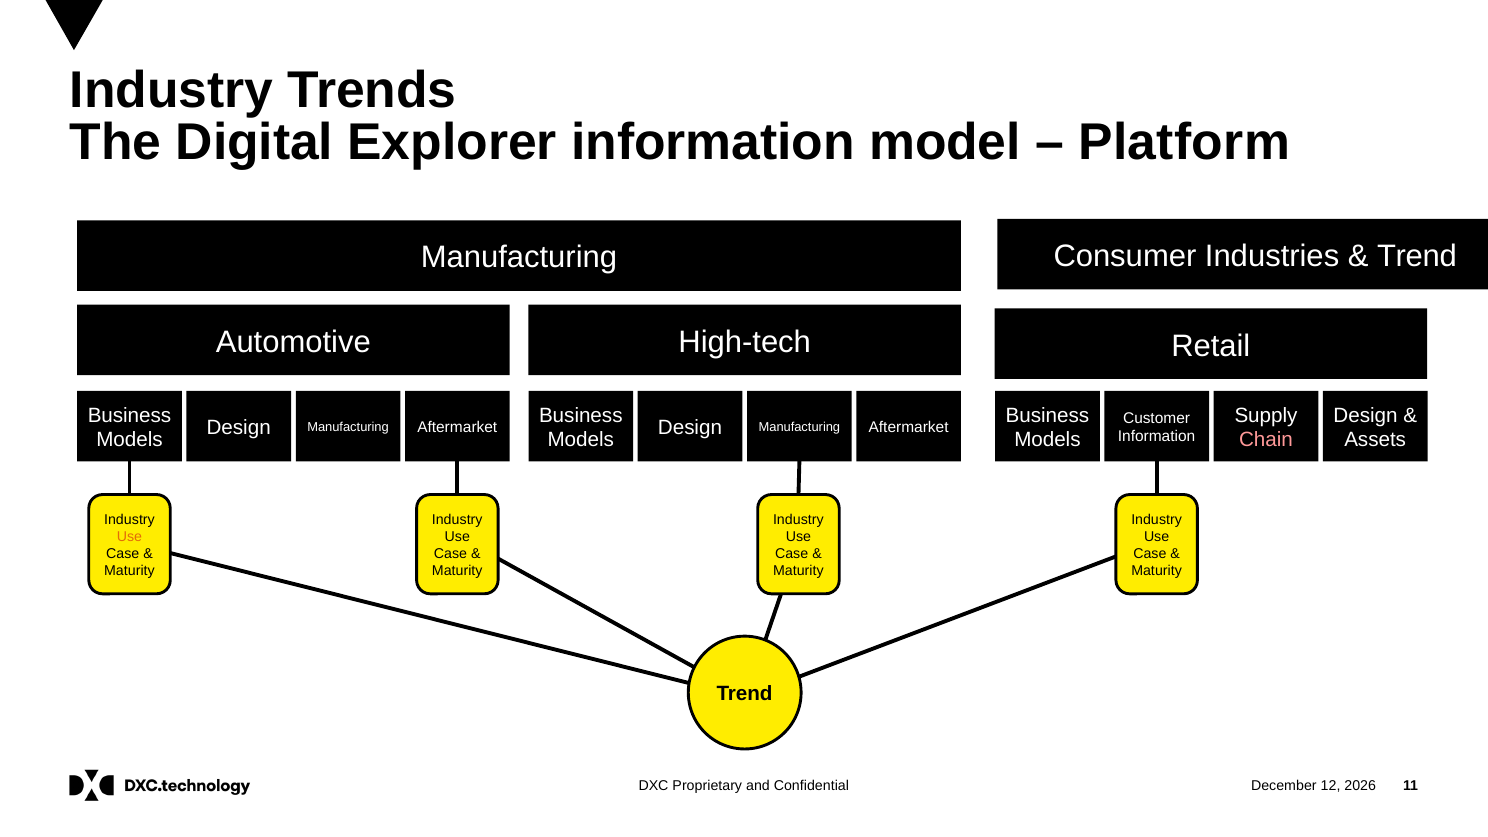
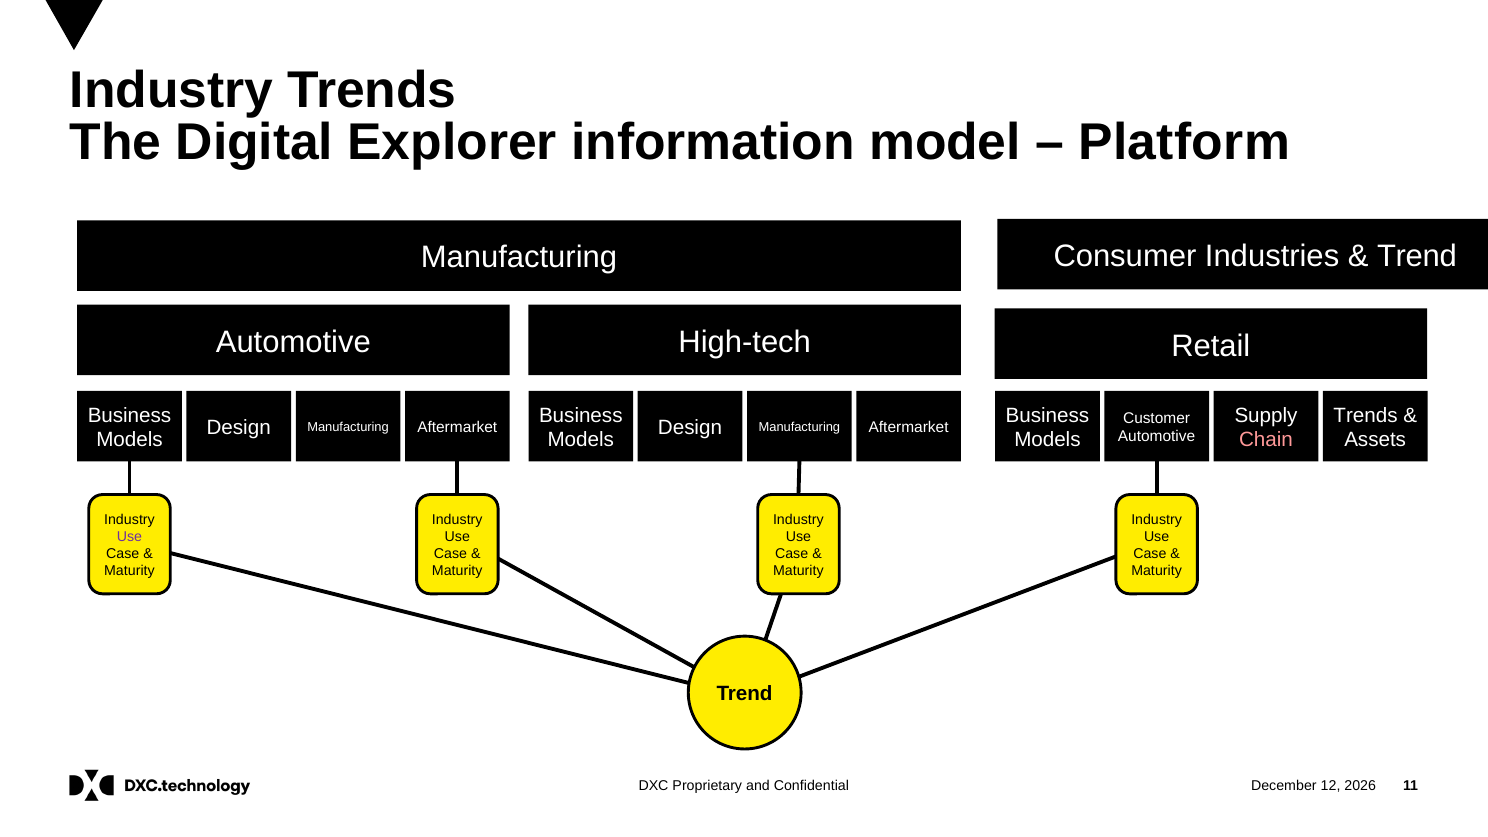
Design: Design -> Trends (1366, 415)
Information: Information -> Automotive (1157, 437)
Use colour: orange -> purple (129, 537)
